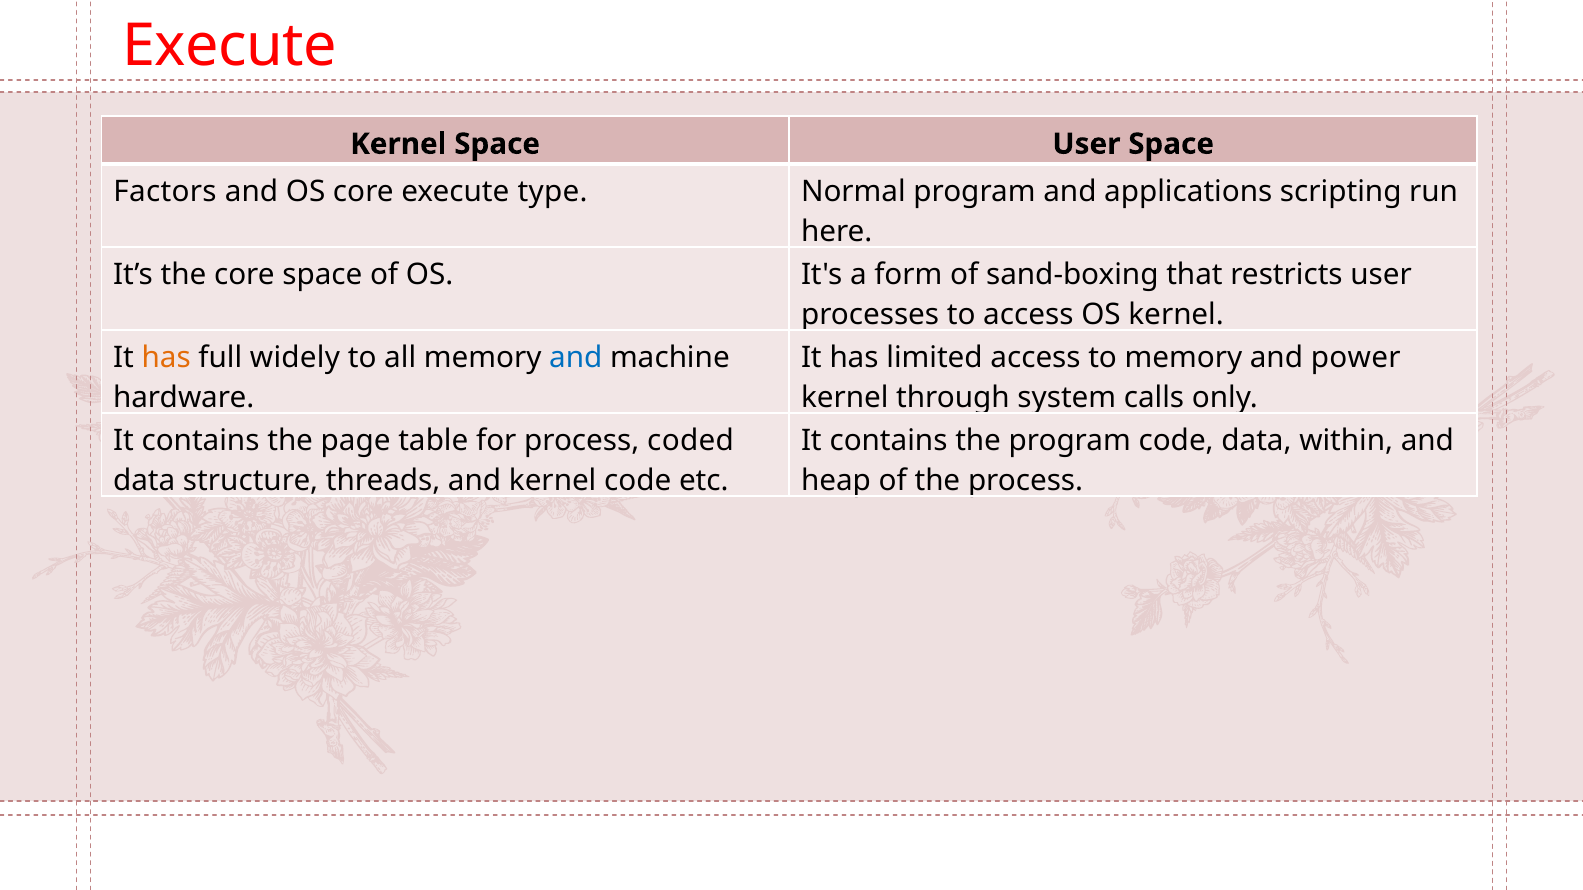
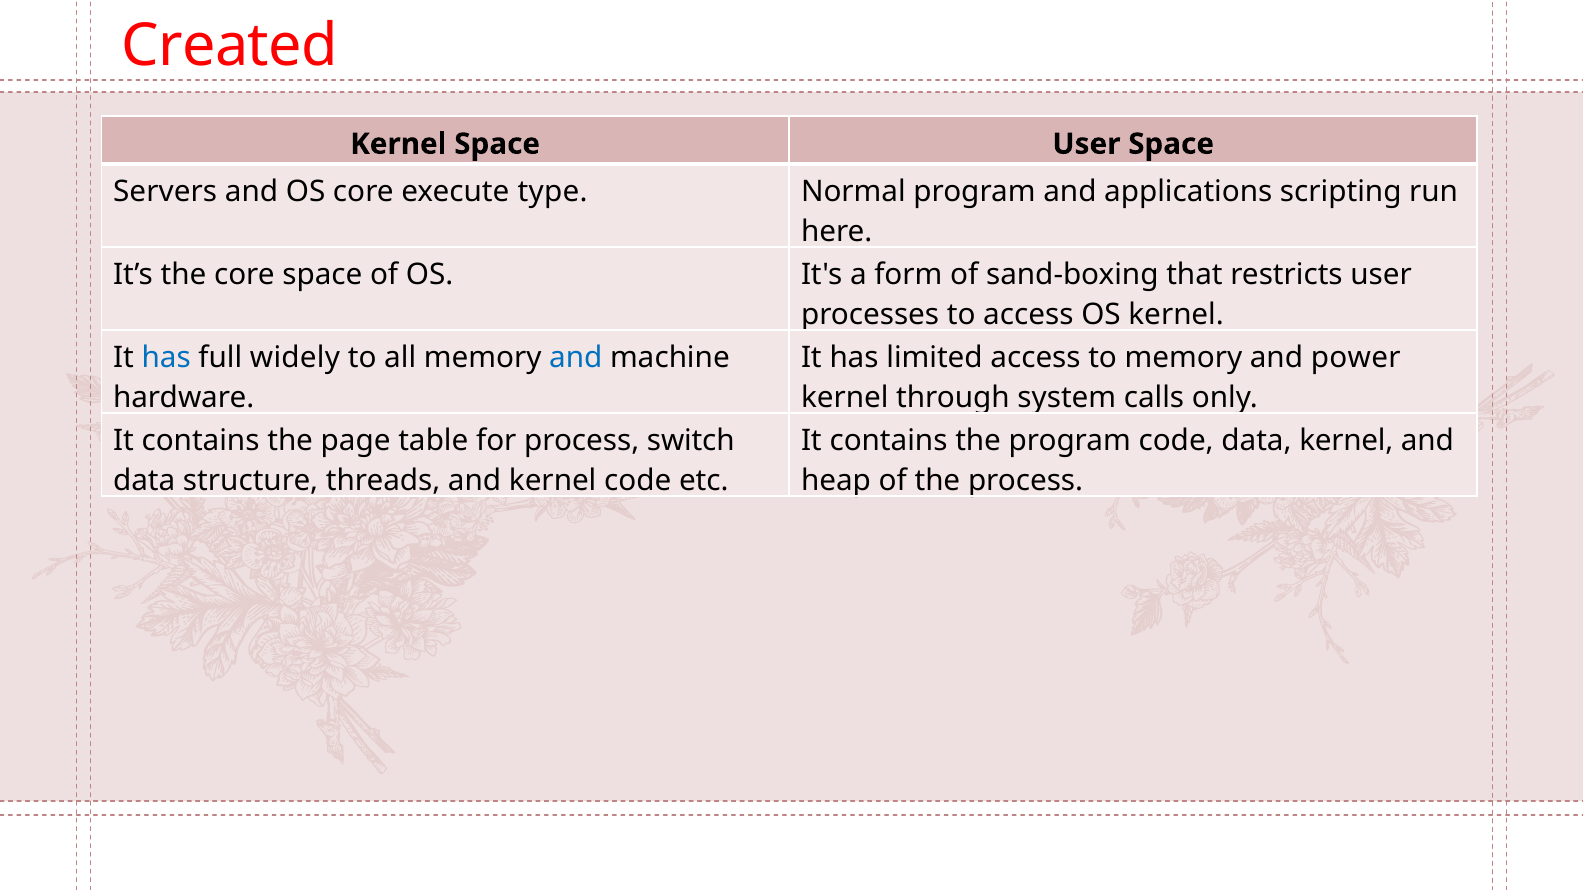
Execute: Execute -> Created (230, 46)
Factors: Factors -> Servers (165, 192)
has colour: orange -> blue (166, 358)
coded: coded -> switch (691, 441)
data within: within -> kernel (1346, 441)
